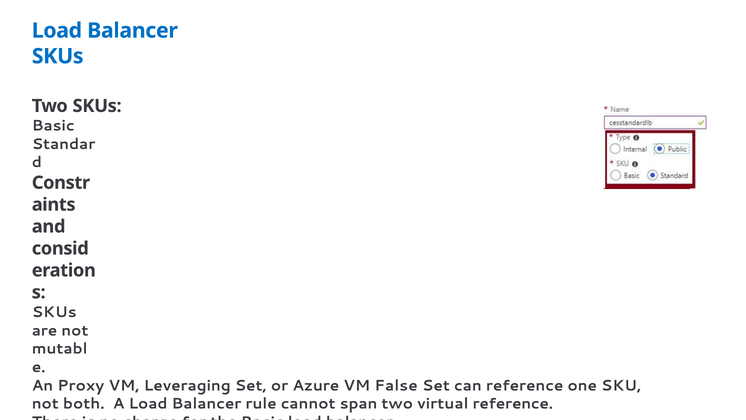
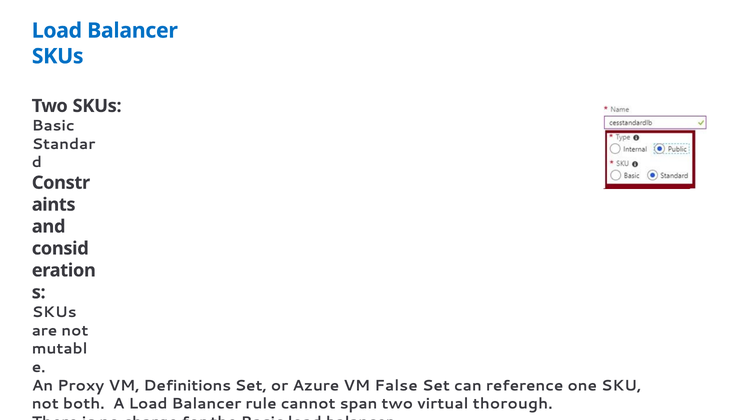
Leveraging: Leveraging -> Definitions (187, 385)
virtual reference: reference -> thorough (513, 404)
